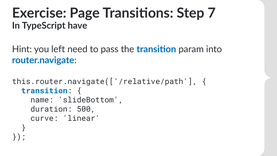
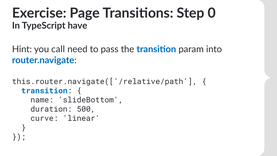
7: 7 -> 0 (212, 13)
left: left -> call (58, 49)
